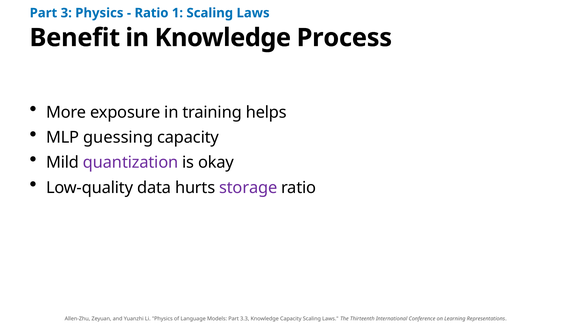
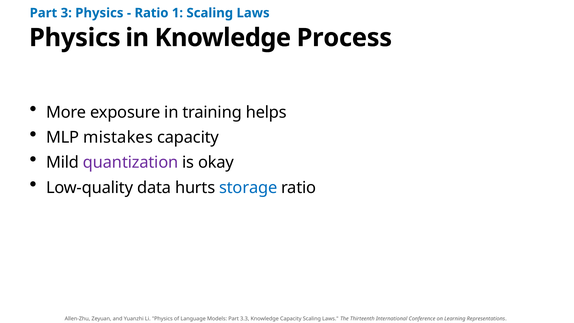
Benefit: Benefit -> Physics (75, 38)
guessing: guessing -> mistakes (118, 137)
storage colour: purple -> blue (248, 188)
